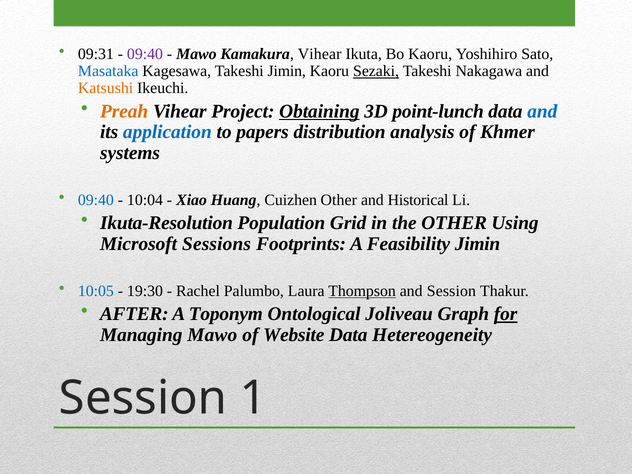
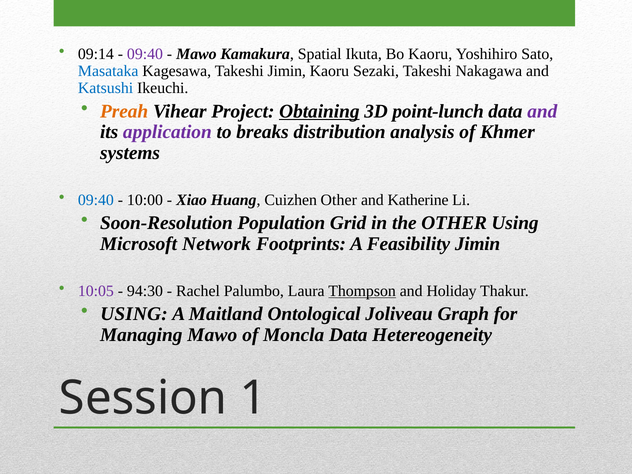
09:31: 09:31 -> 09:14 (96, 54)
Kamakura Vihear: Vihear -> Spatial (320, 54)
Sezaki underline: present -> none (376, 71)
Katsushi colour: orange -> blue (106, 88)
and colour: blue -> purple (542, 111)
application colour: blue -> purple (167, 132)
papers: papers -> breaks (263, 132)
10:04: 10:04 -> 10:00 (145, 200)
Historical: Historical -> Katherine (418, 200)
Ikuta-Resolution: Ikuta-Resolution -> Soon-Resolution (166, 223)
Sessions: Sessions -> Network (217, 244)
10:05 colour: blue -> purple (96, 291)
19:30: 19:30 -> 94:30 (145, 291)
and Session: Session -> Holiday (452, 291)
AFTER: AFTER -> USING (134, 314)
Toponym: Toponym -> Maitland (226, 314)
for underline: present -> none (506, 314)
Website: Website -> Moncla (294, 335)
